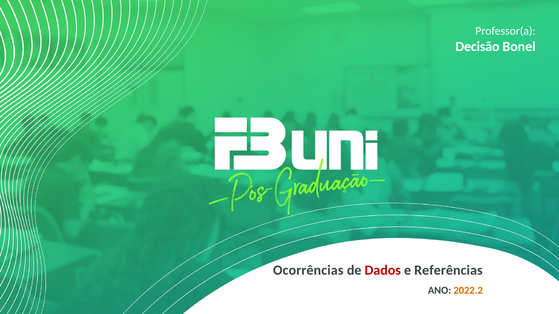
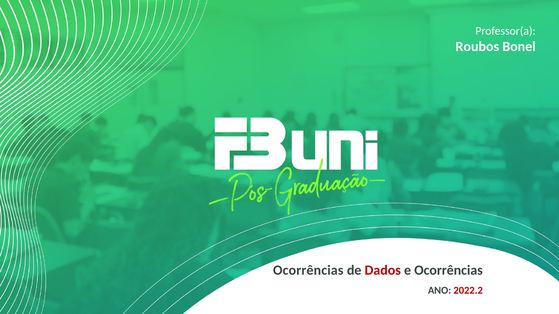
Decisão: Decisão -> Roubos (477, 47)
e Referências: Referências -> Ocorrências (448, 271)
2022.2 colour: orange -> red (468, 291)
